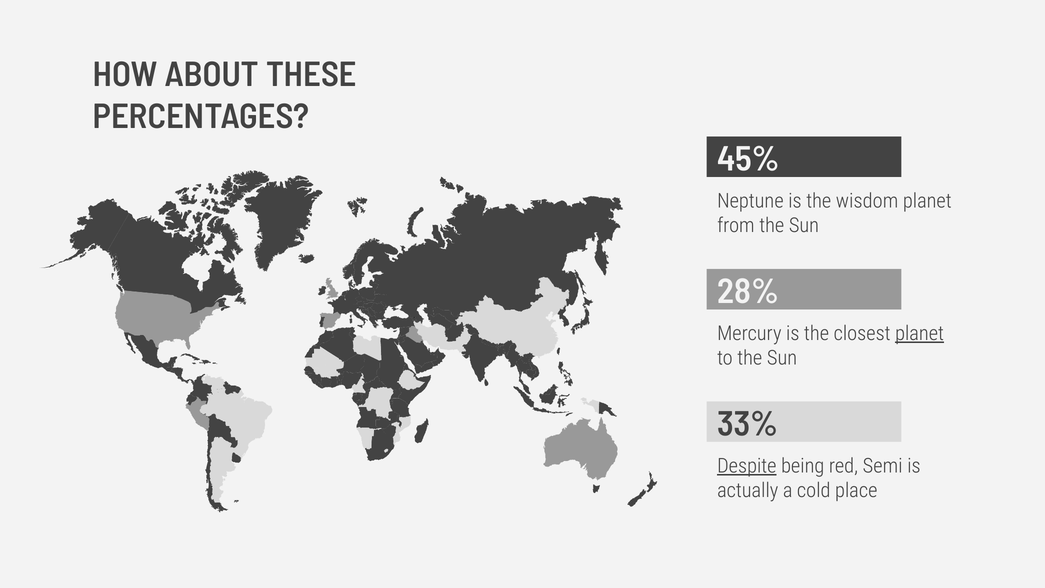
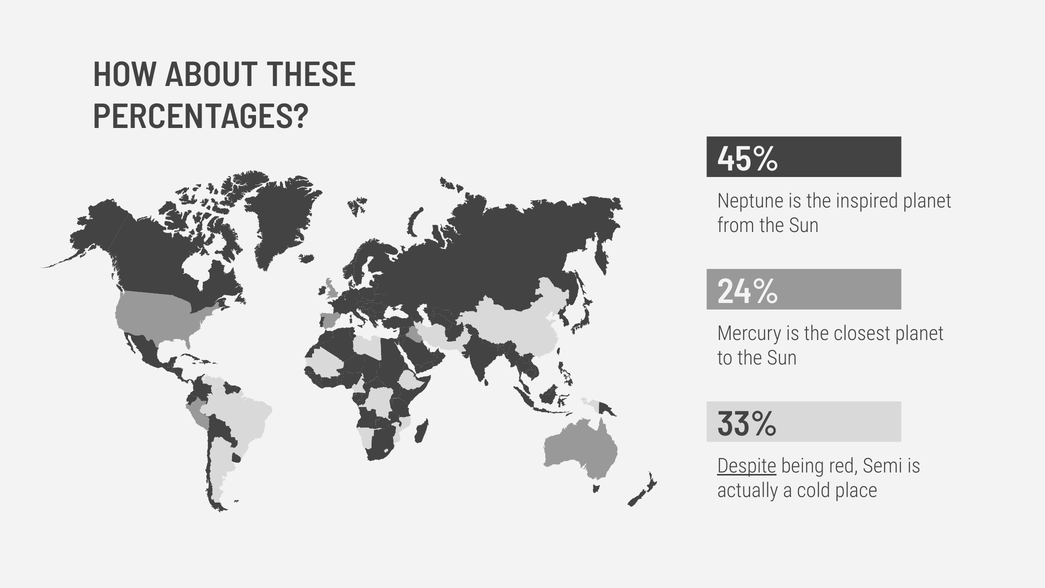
wisdom: wisdom -> inspired (867, 201)
28%: 28% -> 24% (748, 292)
planet underline: present -> none (920, 333)
